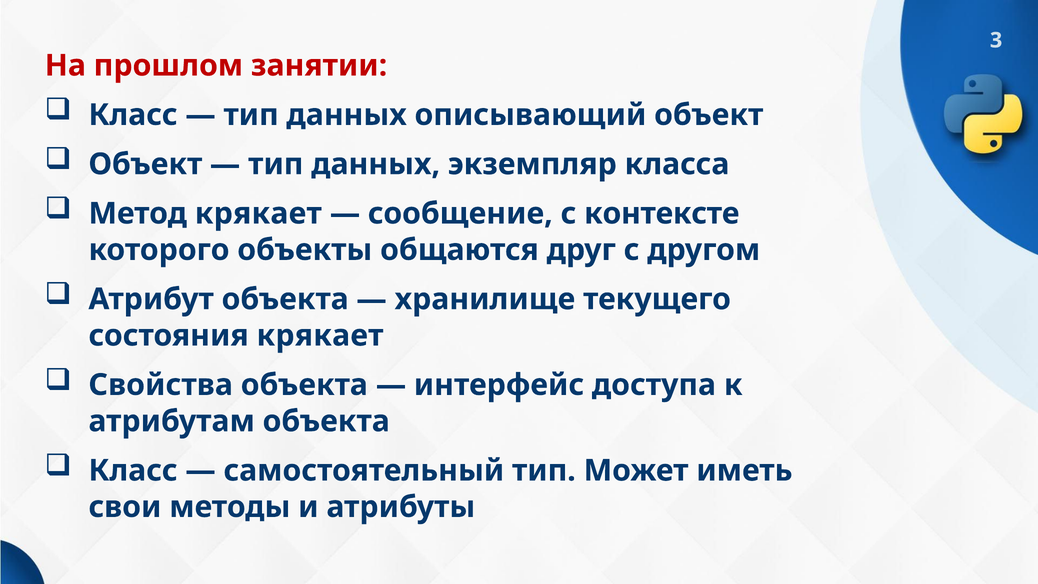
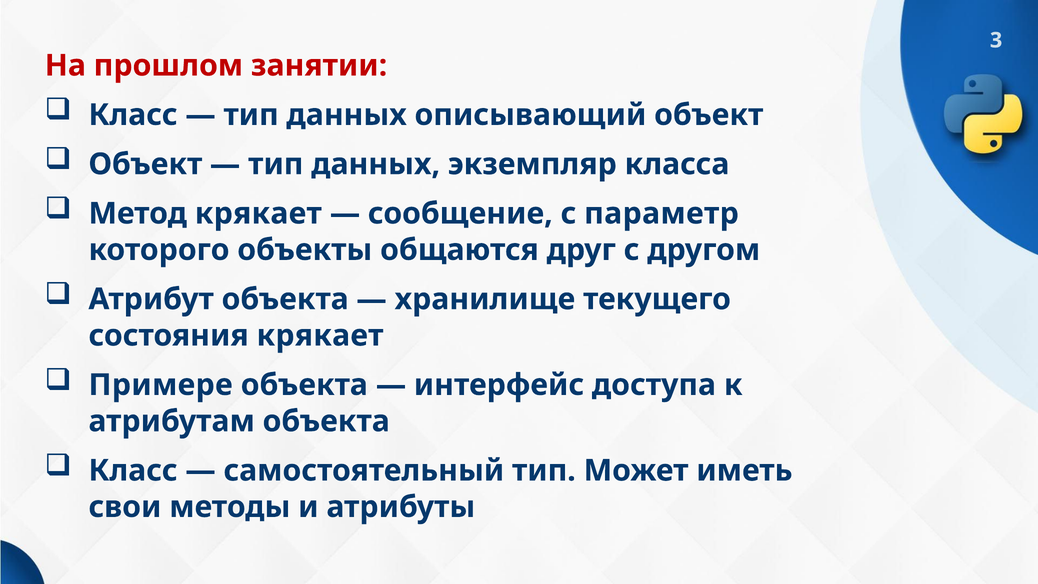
контексте: контексте -> параметр (661, 214)
Свойства: Свойства -> Примере (161, 385)
